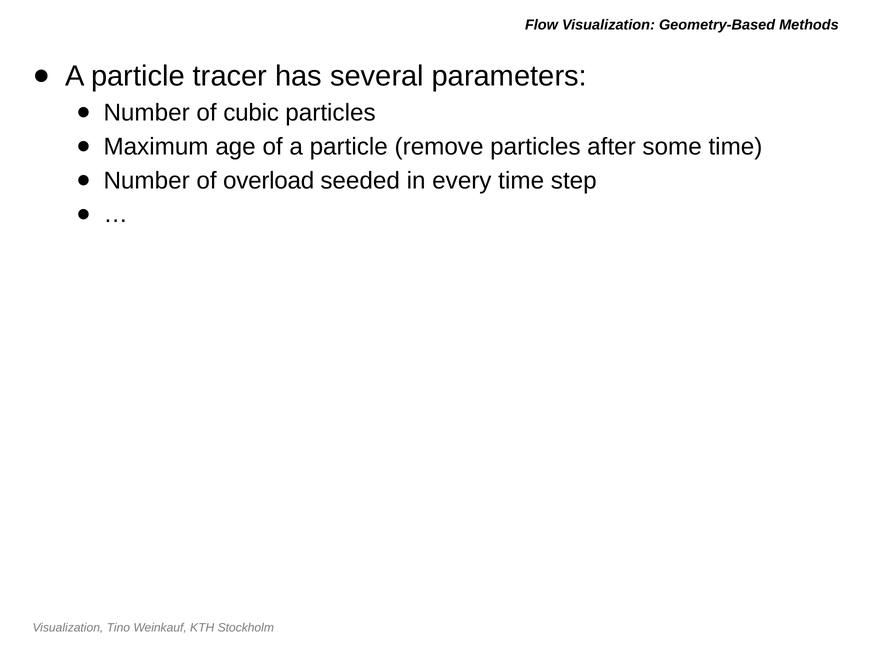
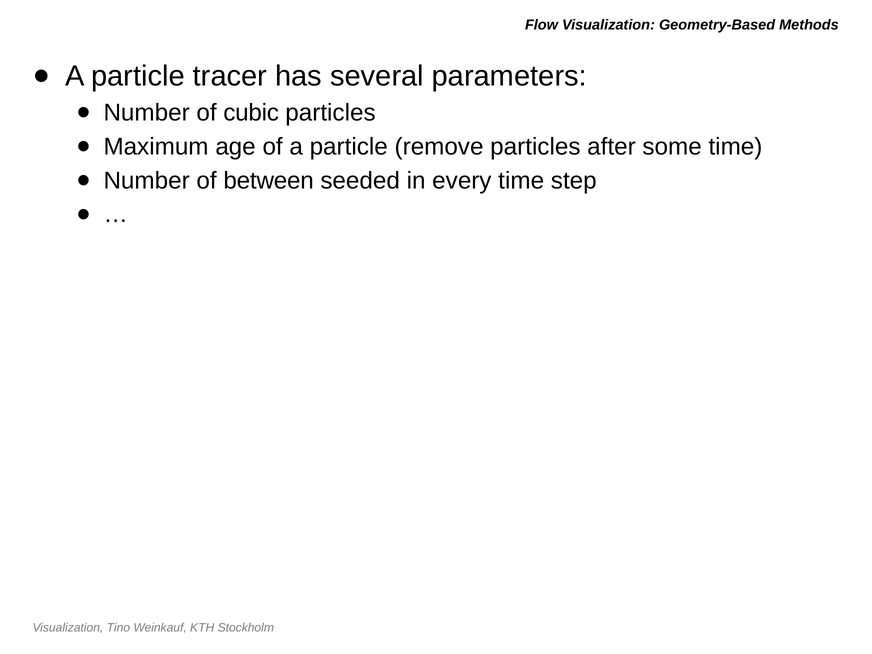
overload: overload -> between (269, 181)
